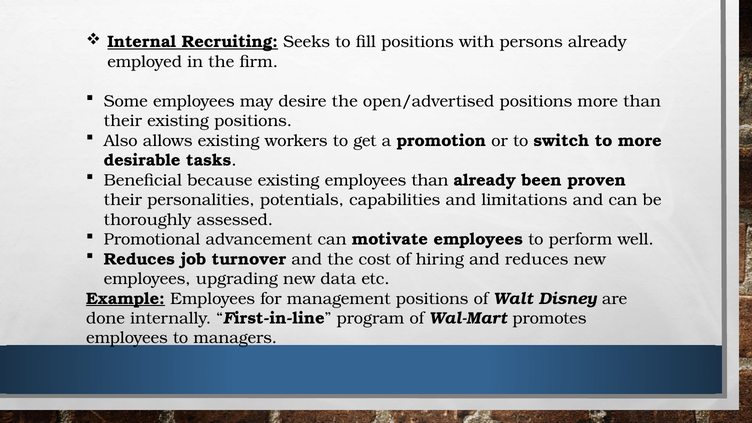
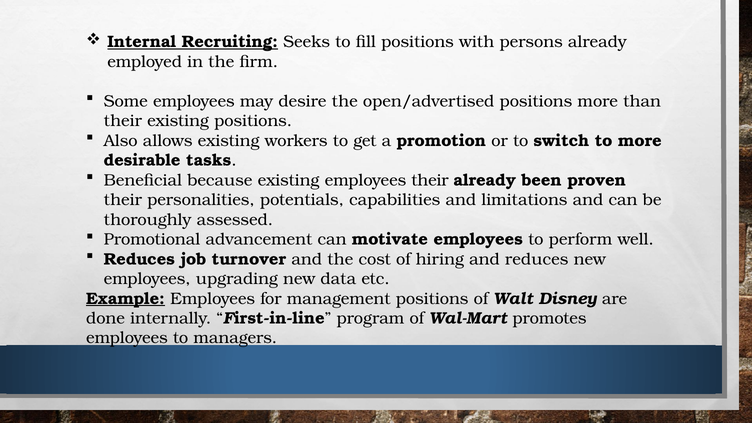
employees than: than -> their (430, 180)
